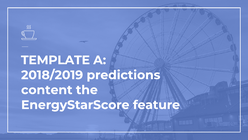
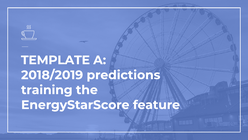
content: content -> training (47, 90)
